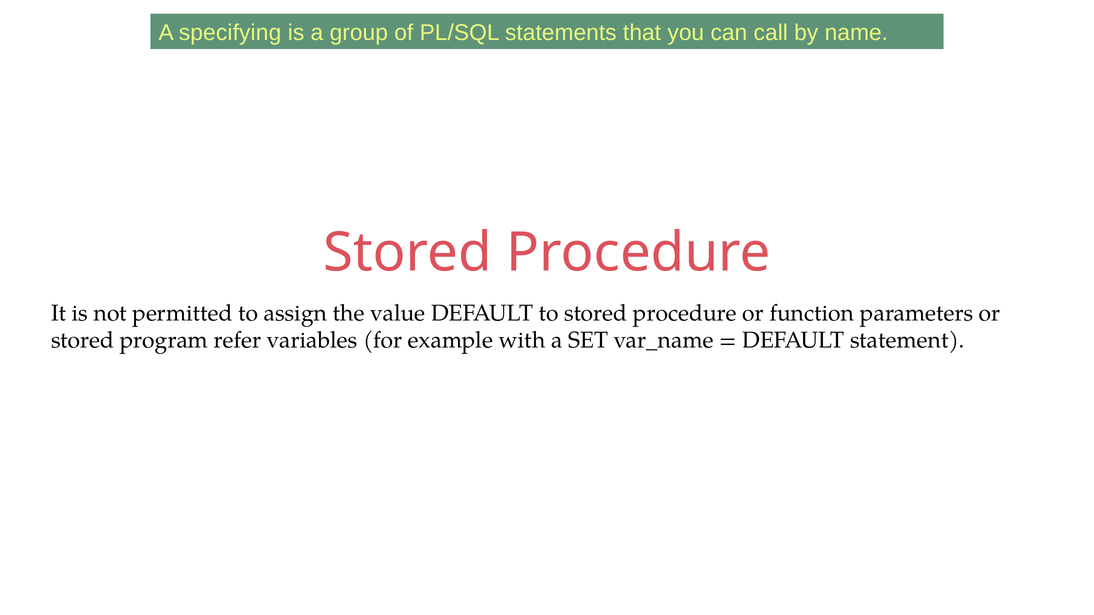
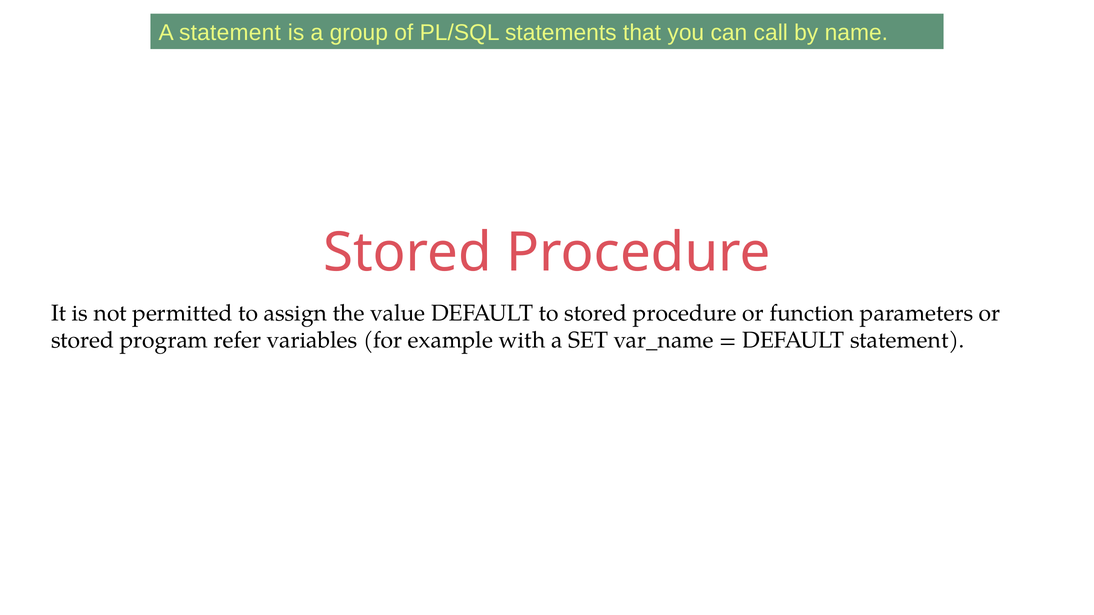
A specifying: specifying -> statement (230, 33)
